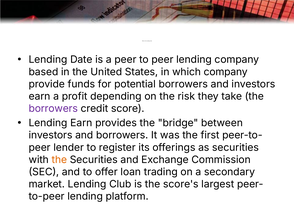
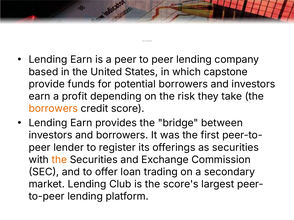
Date: Date -> Earn (81, 60)
which company: company -> capstone (226, 72)
borrowers colour: purple -> orange (53, 109)
